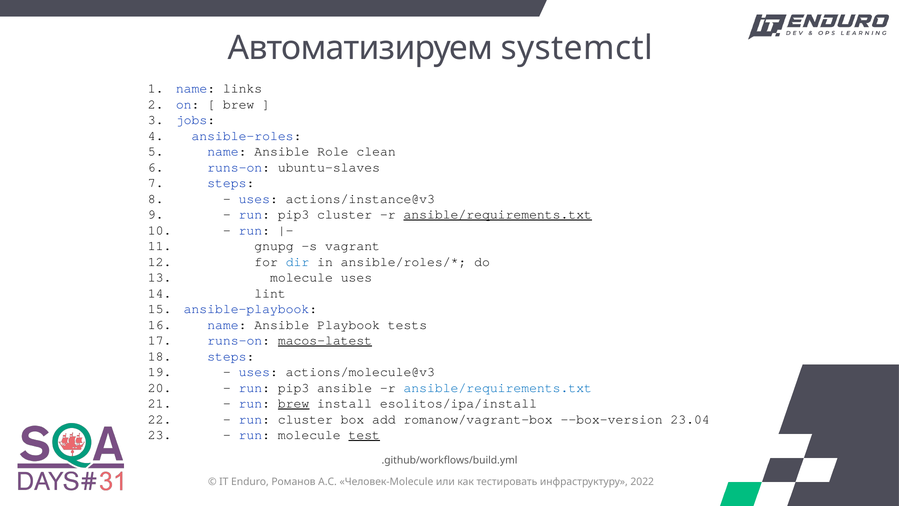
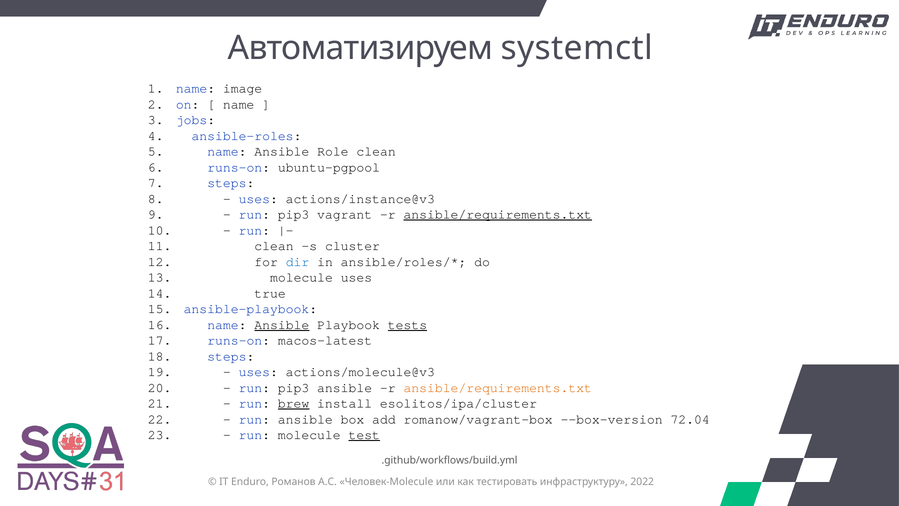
links: links -> image (243, 88)
brew: brew -> name (239, 104)
ubuntu-slaves: ubuntu-slaves -> ubuntu-pgpool (329, 167)
pip3 cluster: cluster -> vagrant (345, 214)
gnupg: gnupg -> clean (274, 246)
vagrant: vagrant -> cluster (353, 246)
lint: lint -> true (270, 293)
Ansible underline: none -> present (282, 325)
tests underline: none -> present (408, 325)
macos-latest underline: present -> none (325, 340)
ansible/requirements.txt colour: blue -> orange (498, 387)
esolitos/ipa/install: esolitos/ipa/install -> esolitos/ipa/cluster (458, 403)
run cluster: cluster -> ansible (305, 419)
23.04: 23.04 -> 72.04 (690, 419)
